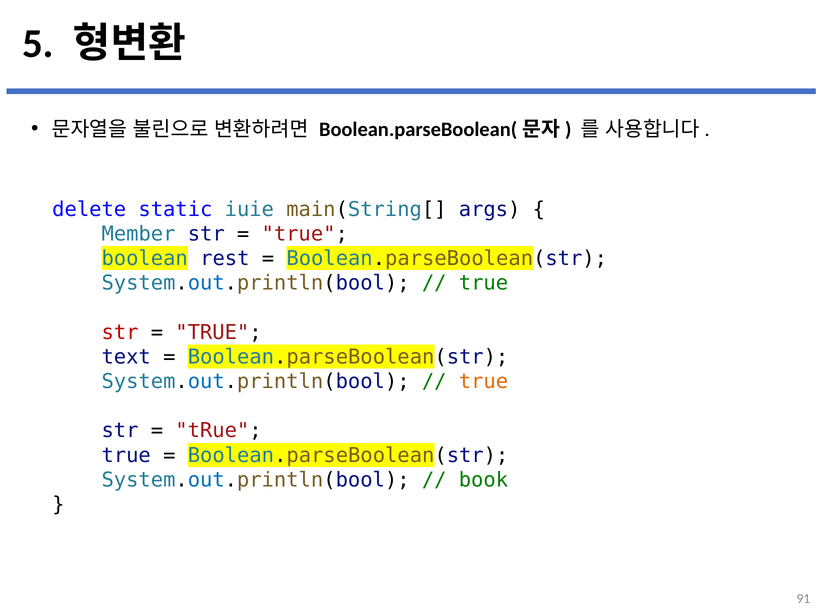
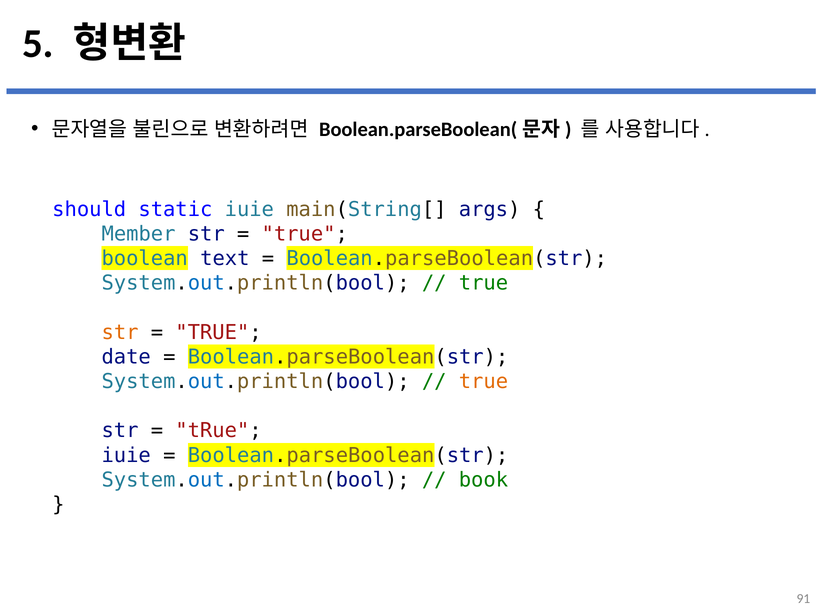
delete: delete -> should (89, 209)
rest: rest -> text (225, 258)
str colour: red -> orange (120, 332)
text: text -> date (126, 357)
true: true -> iuie (126, 455)
